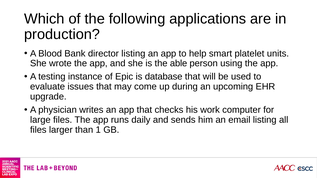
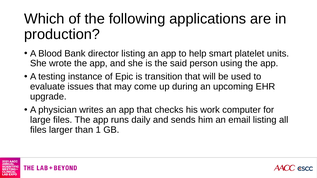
able: able -> said (179, 64)
database: database -> transition (164, 77)
